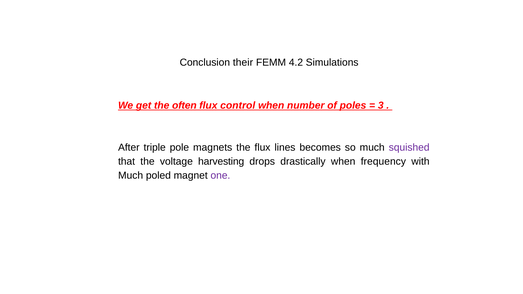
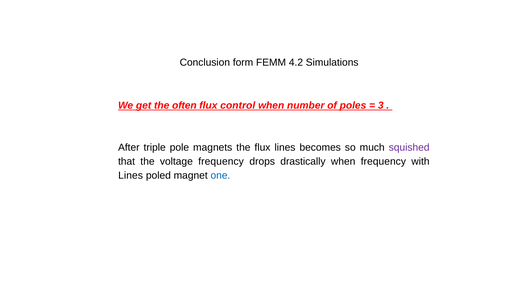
their: their -> form (243, 62)
voltage harvesting: harvesting -> frequency (221, 162)
Much: Much -> Lines (131, 176)
one colour: purple -> blue (220, 176)
